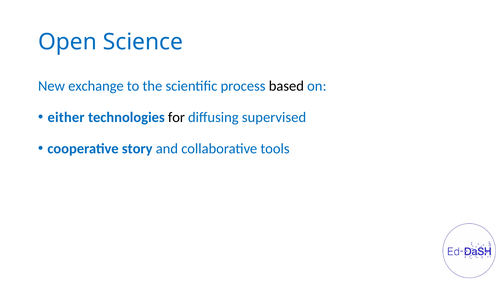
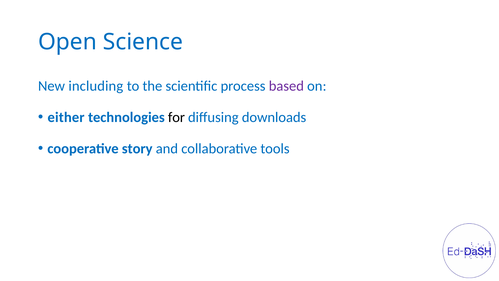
exchange: exchange -> including (96, 86)
based colour: black -> purple (286, 86)
supervised: supervised -> downloads (274, 117)
